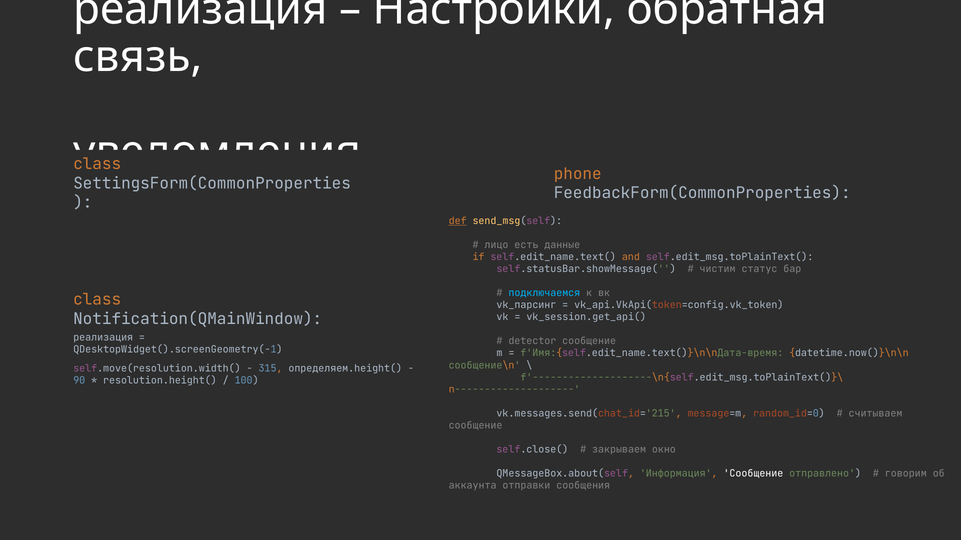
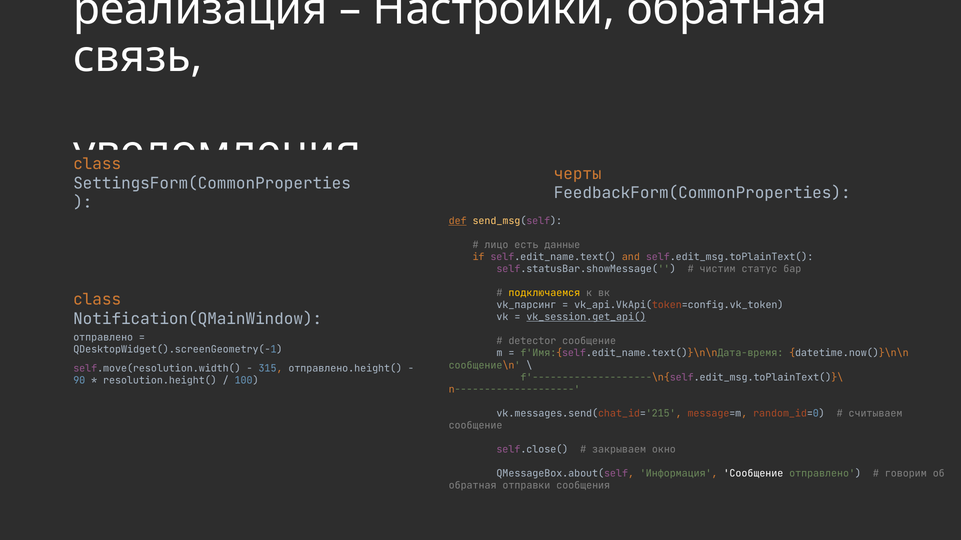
phone: phone -> черты (578, 174)
подключаемся colour: light blue -> yellow (544, 293)
vk_session.get_api( underline: none -> present (586, 317)
реализация: реализация -> отправлено (103, 338)
определяем.height(: определяем.height( -> отправлено.height( (345, 369)
аккаунта: аккаунта -> обратная (473, 486)
